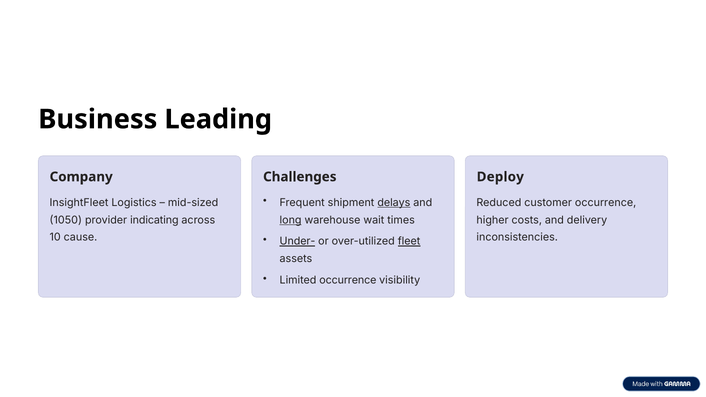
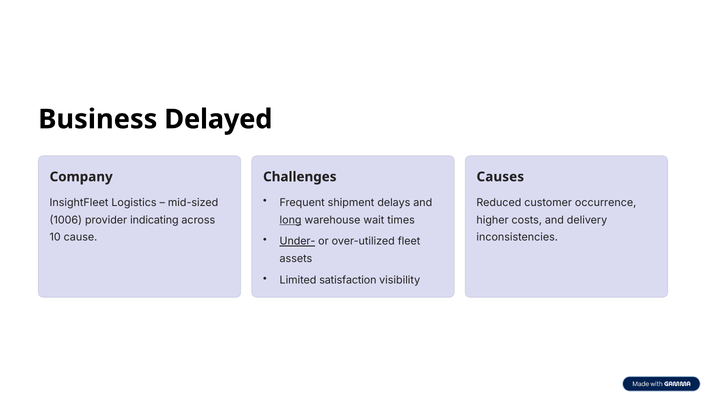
Leading: Leading -> Delayed (218, 119)
Deploy: Deploy -> Causes (500, 177)
delays underline: present -> none (394, 203)
1050: 1050 -> 1006 (66, 220)
fleet underline: present -> none (409, 241)
Limited occurrence: occurrence -> satisfaction (348, 280)
